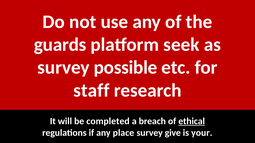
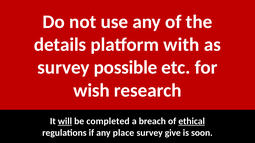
guards: guards -> details (60, 45)
seek: seek -> with (181, 45)
staff: staff -> wish (92, 91)
will underline: none -> present (65, 122)
your: your -> soon (202, 133)
